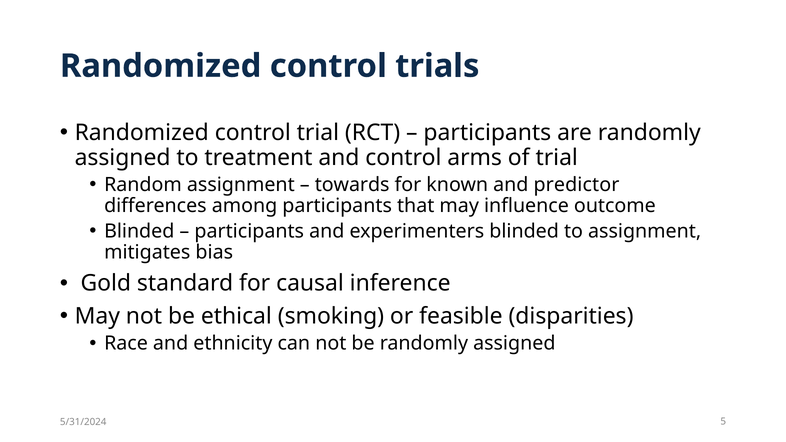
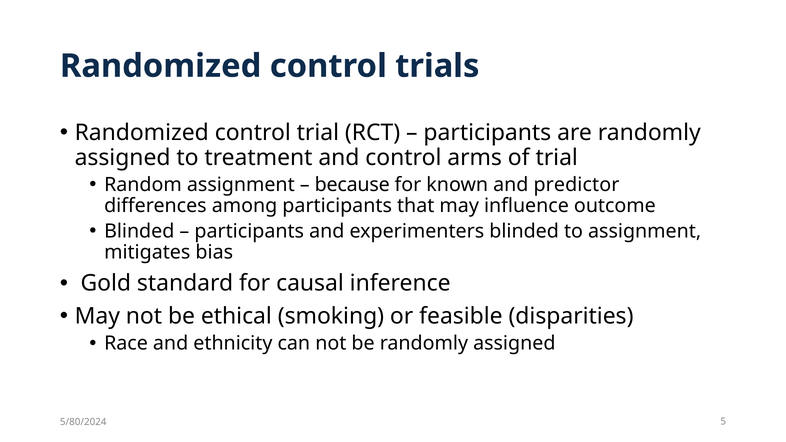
towards: towards -> because (352, 185)
5/31/2024: 5/31/2024 -> 5/80/2024 (83, 422)
